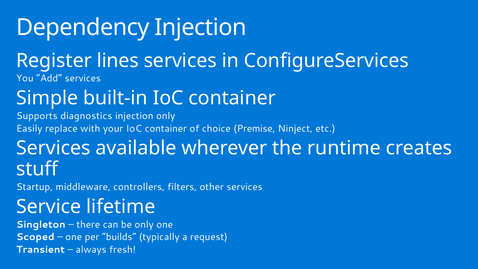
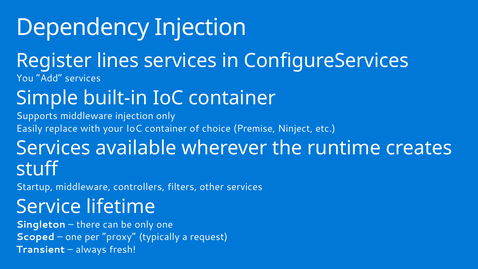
Supports diagnostics: diagnostics -> middleware (86, 116)
builds: builds -> proxy (119, 237)
